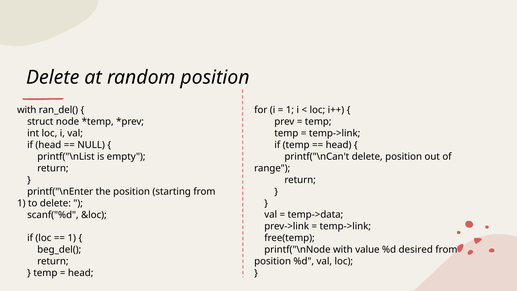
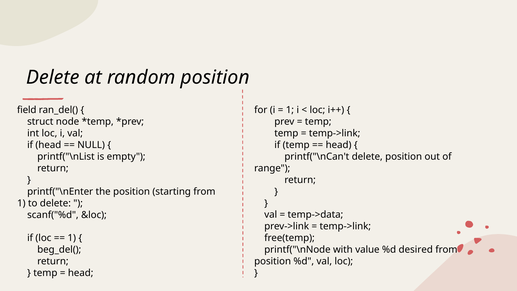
with: with -> field (27, 110)
